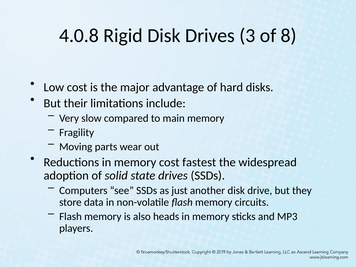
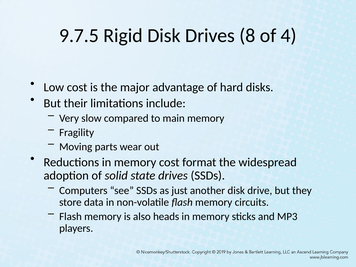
4.0.8: 4.0.8 -> 9.7.5 (79, 35)
3: 3 -> 8 (247, 35)
8: 8 -> 4 (289, 35)
fastest: fastest -> format (199, 162)
